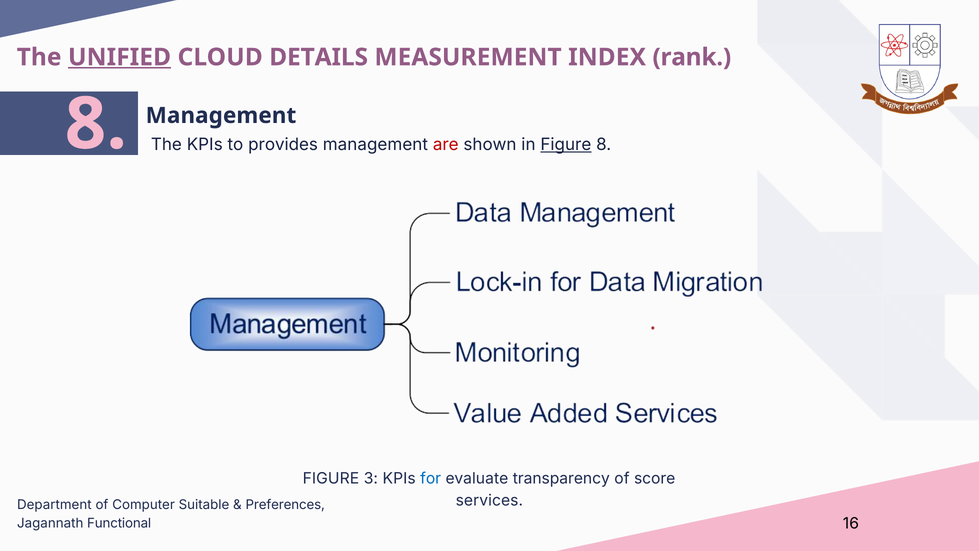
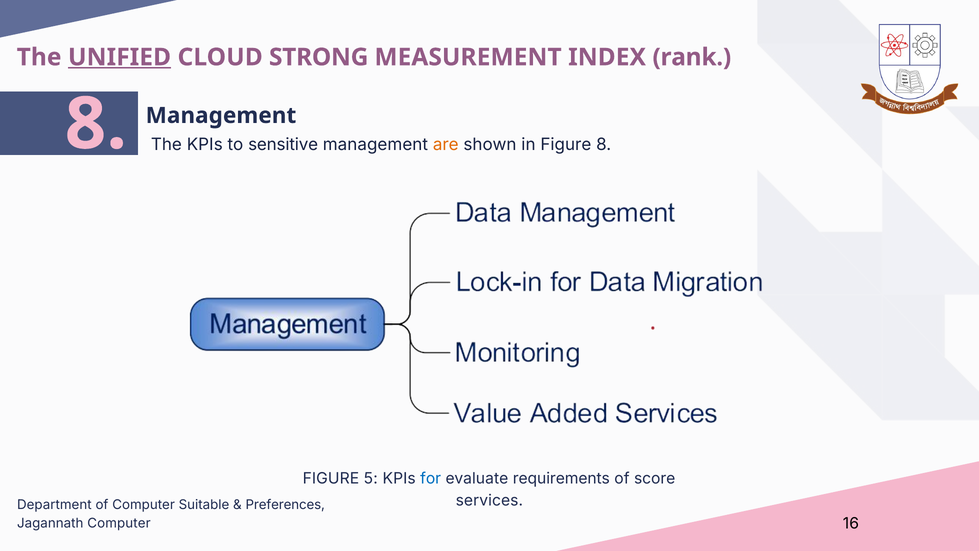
DETAILS: DETAILS -> STRONG (319, 57)
provides: provides -> sensitive (283, 144)
are colour: red -> orange (446, 144)
Figure underline: present -> none (566, 144)
3: 3 -> 5 (371, 478)
transparency: transparency -> requirements (561, 478)
Jagannath Functional: Functional -> Computer (119, 523)
